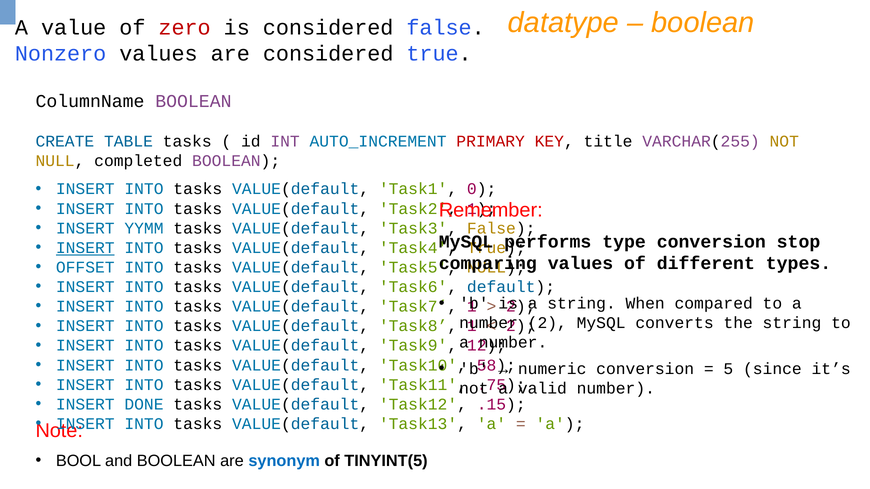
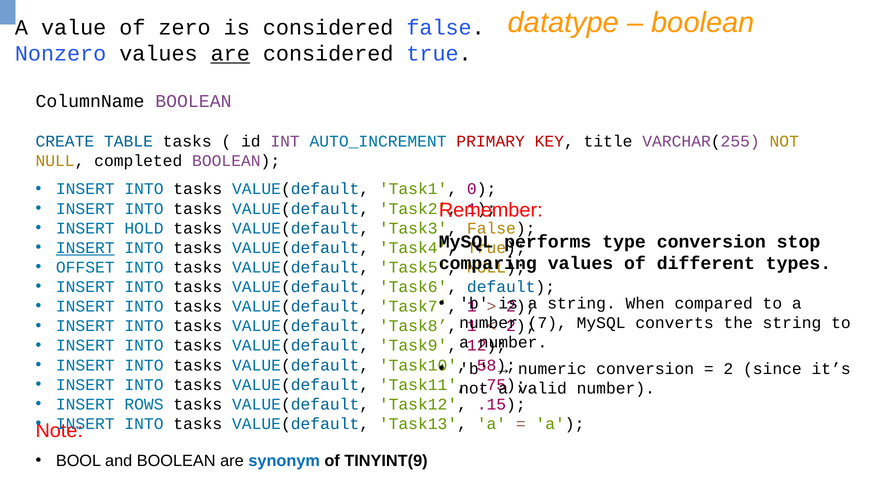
zero colour: red -> black (185, 28)
are underline: none -> present (230, 54)
YYMM: YYMM -> HOLD (144, 228)
2: 2 -> 7 (547, 323)
5: 5 -> 2 (728, 369)
DONE: DONE -> ROWS (144, 405)
TINYINT(5: TINYINT(5 -> TINYINT(9 (386, 461)
